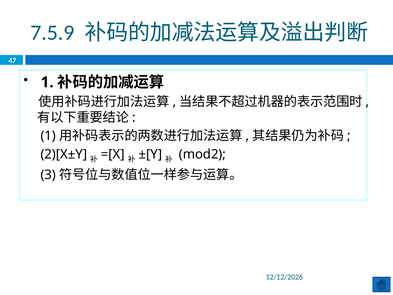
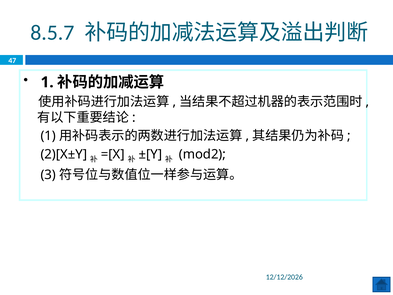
7.5.9: 7.5.9 -> 8.5.7 (52, 33)
